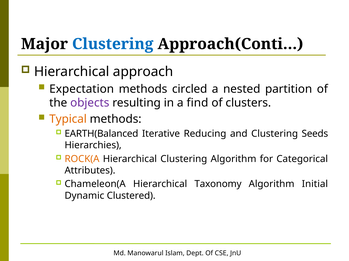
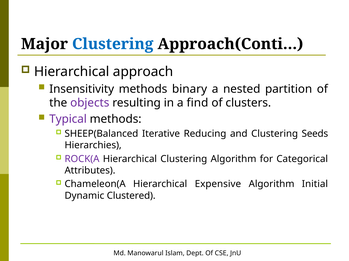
Expectation: Expectation -> Insensitivity (82, 89)
circled: circled -> binary (190, 89)
Typical colour: orange -> purple (68, 119)
EARTH(Balanced: EARTH(Balanced -> SHEEP(Balanced (101, 134)
ROCK(A colour: orange -> purple (82, 159)
Taxonomy: Taxonomy -> Expensive (218, 185)
